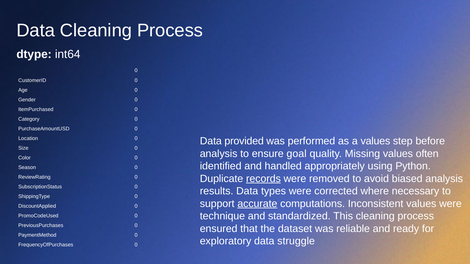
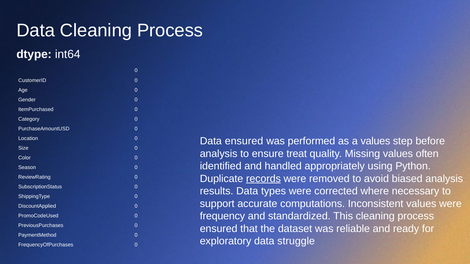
Data provided: provided -> ensured (244, 141)
goal: goal -> treat (297, 154)
accurate underline: present -> none (257, 204)
technique: technique -> frequency (222, 216)
